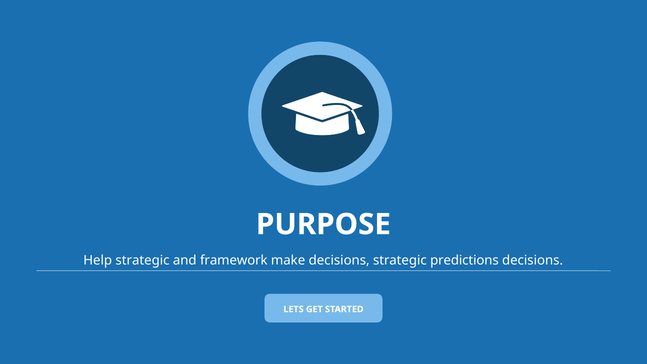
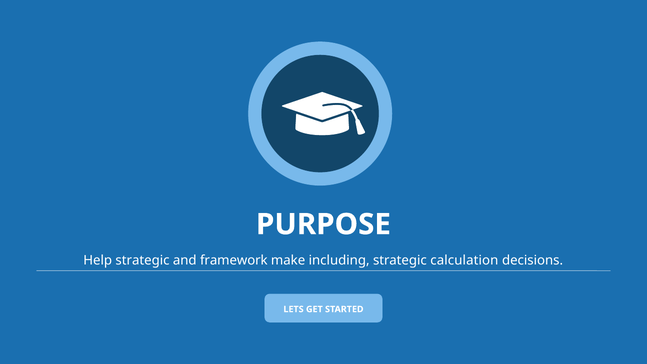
make decisions: decisions -> including (339, 261)
predictions: predictions -> calculation (464, 261)
